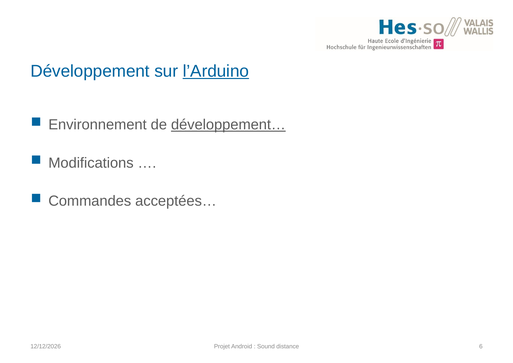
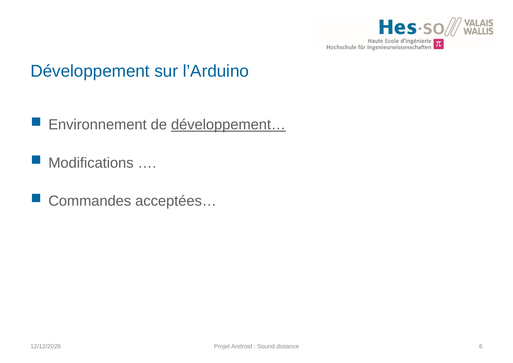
l’Arduino underline: present -> none (216, 71)
